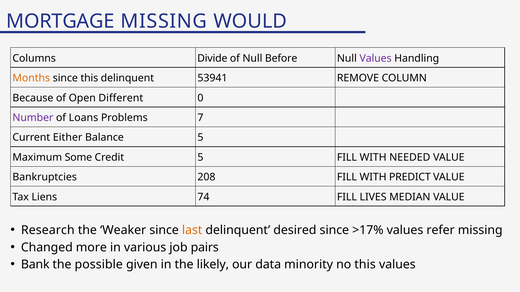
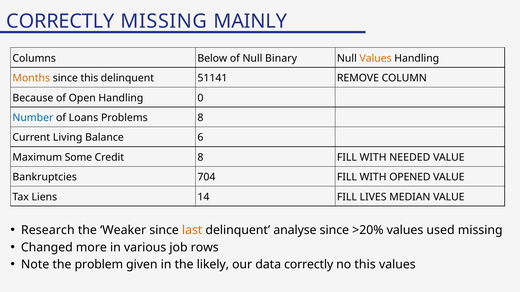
MORTGAGE: MORTGAGE -> CORRECTLY (60, 21)
WOULD: WOULD -> MAINLY (250, 21)
Divide: Divide -> Below (212, 58)
Before: Before -> Binary (281, 58)
Values colour: purple -> orange (376, 58)
53941: 53941 -> 51141 (212, 78)
Open Different: Different -> Handling (121, 98)
Number colour: purple -> blue (33, 118)
Problems 7: 7 -> 8 (200, 118)
Either: Either -> Living (68, 138)
Balance 5: 5 -> 6 (200, 138)
Credit 5: 5 -> 8 (200, 158)
208: 208 -> 704 (206, 177)
PREDICT: PREDICT -> OPENED (410, 177)
74: 74 -> 14 (203, 197)
desired: desired -> analyse (295, 231)
>17%: >17% -> >20% (368, 231)
refer: refer -> used (441, 231)
pairs: pairs -> rows (205, 248)
Bank: Bank -> Note (35, 265)
possible: possible -> problem (99, 265)
data minority: minority -> correctly (309, 265)
